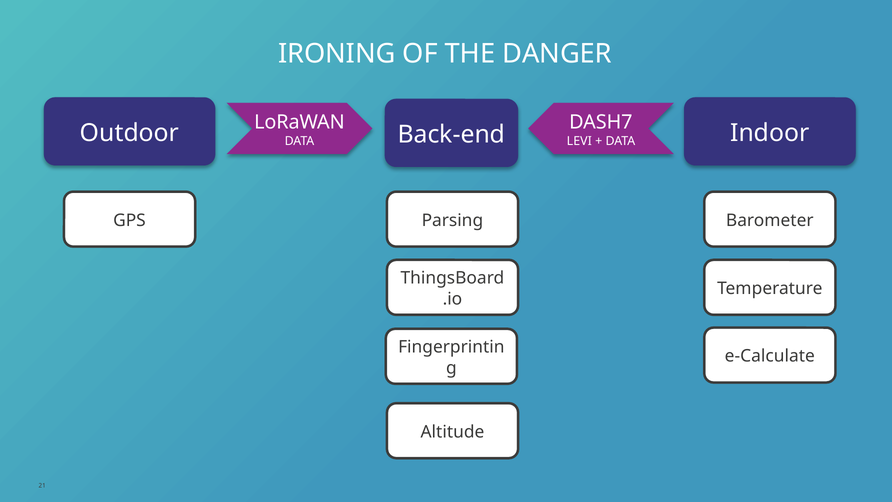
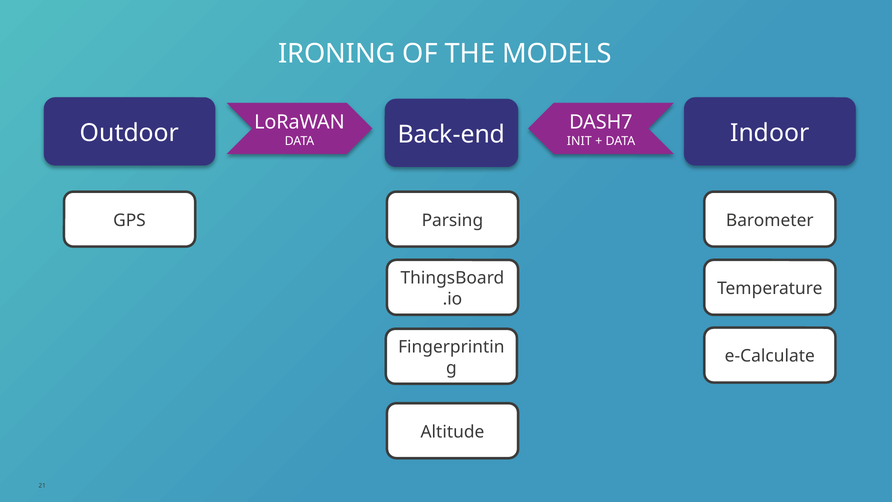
DANGER: DANGER -> MODELS (557, 54)
LEVI: LEVI -> INIT (579, 141)
